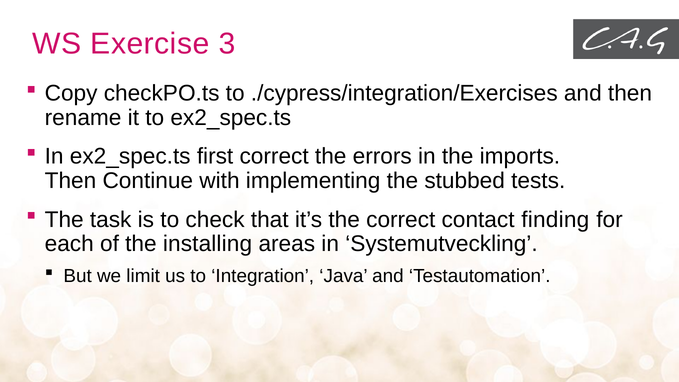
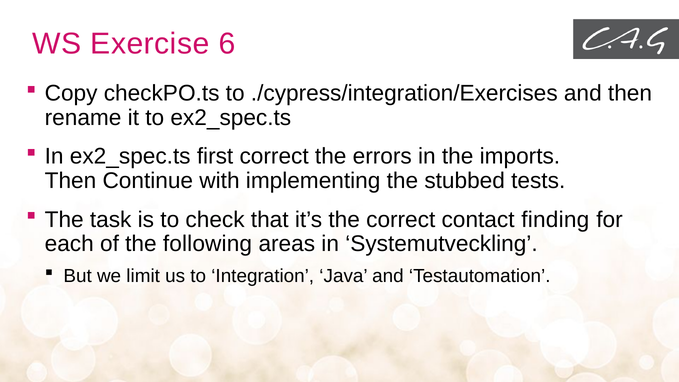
3: 3 -> 6 (227, 44)
installing: installing -> following (208, 244)
